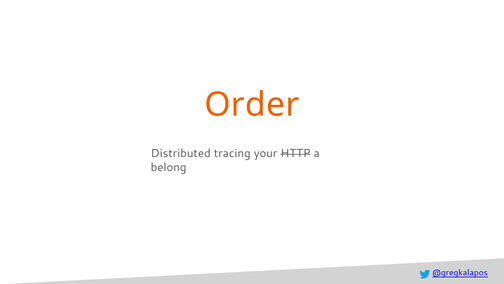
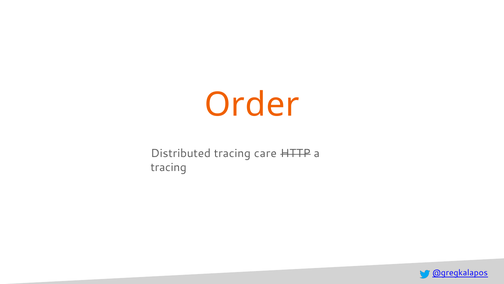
your: your -> care (265, 153)
belong: belong -> tracing (169, 167)
